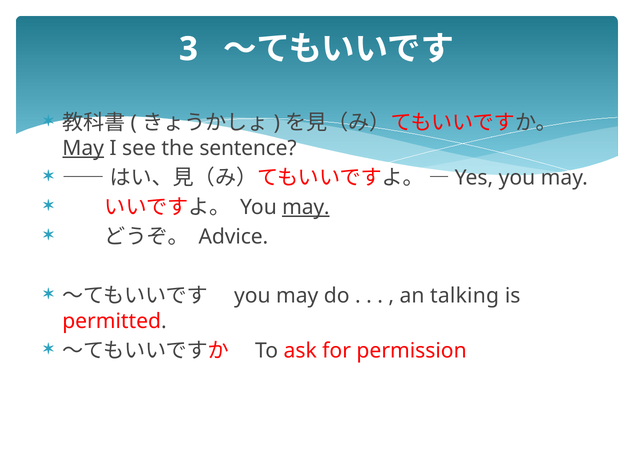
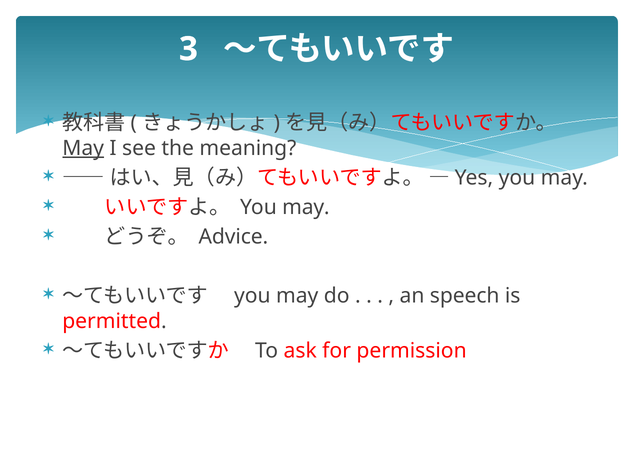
sentence: sentence -> meaning (248, 148)
may underline: present -> none (306, 207)
talking: talking -> speech (465, 296)
